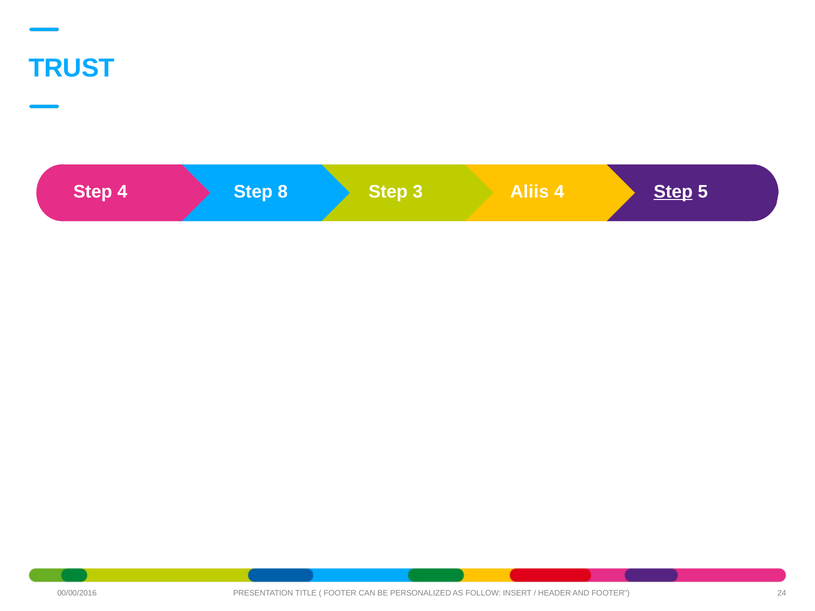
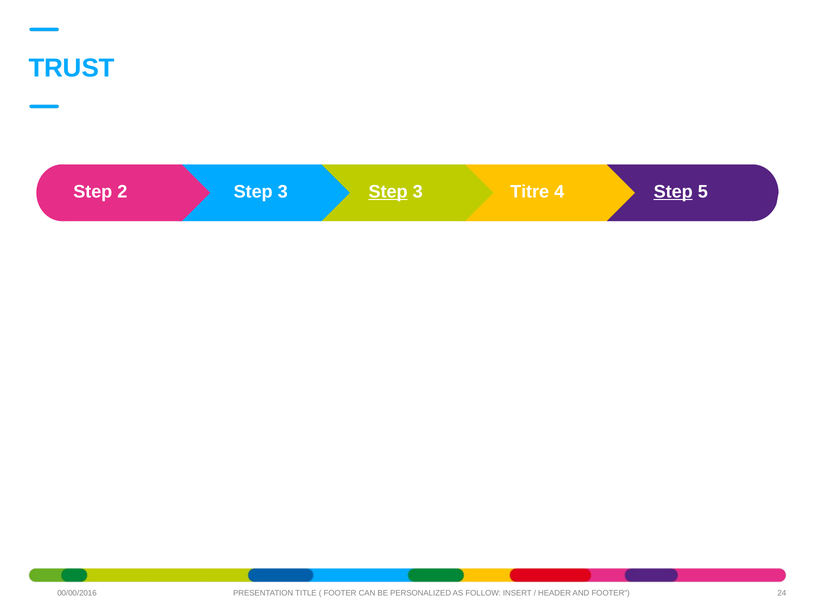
Aliis: Aliis -> Titre (530, 192)
Step 4: 4 -> 2 (122, 192)
8: 8 -> 3 (283, 192)
Step underline: none -> present (388, 192)
